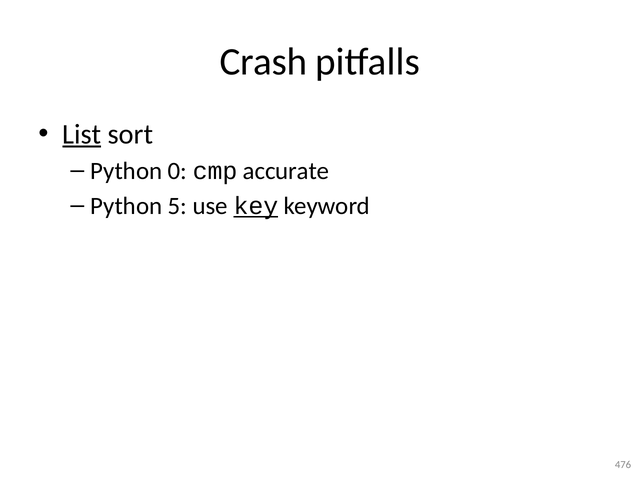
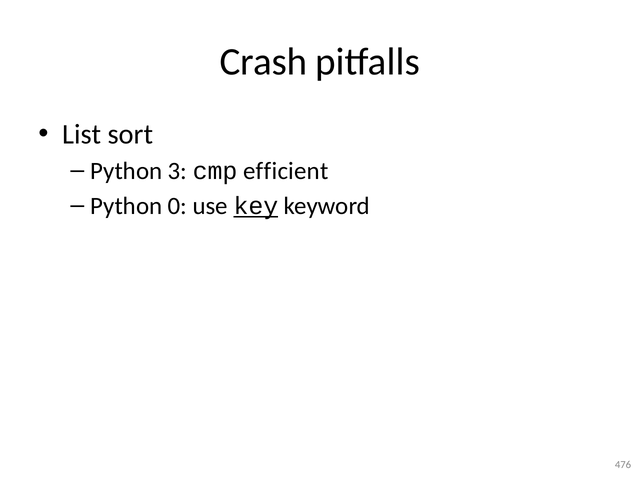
List underline: present -> none (82, 134)
0: 0 -> 3 (177, 171)
accurate: accurate -> efficient (286, 171)
5: 5 -> 0 (177, 206)
